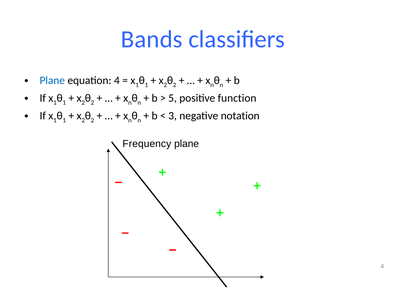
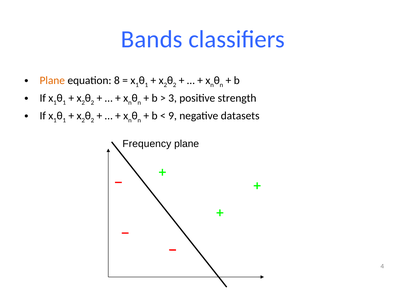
Plane colour: blue -> orange (52, 81)
equation 4: 4 -> 8 (117, 81)
5: 5 -> 3 (173, 98)
function: function -> strength (237, 98)
3: 3 -> 9 (173, 116)
notation: notation -> datasets (240, 116)
